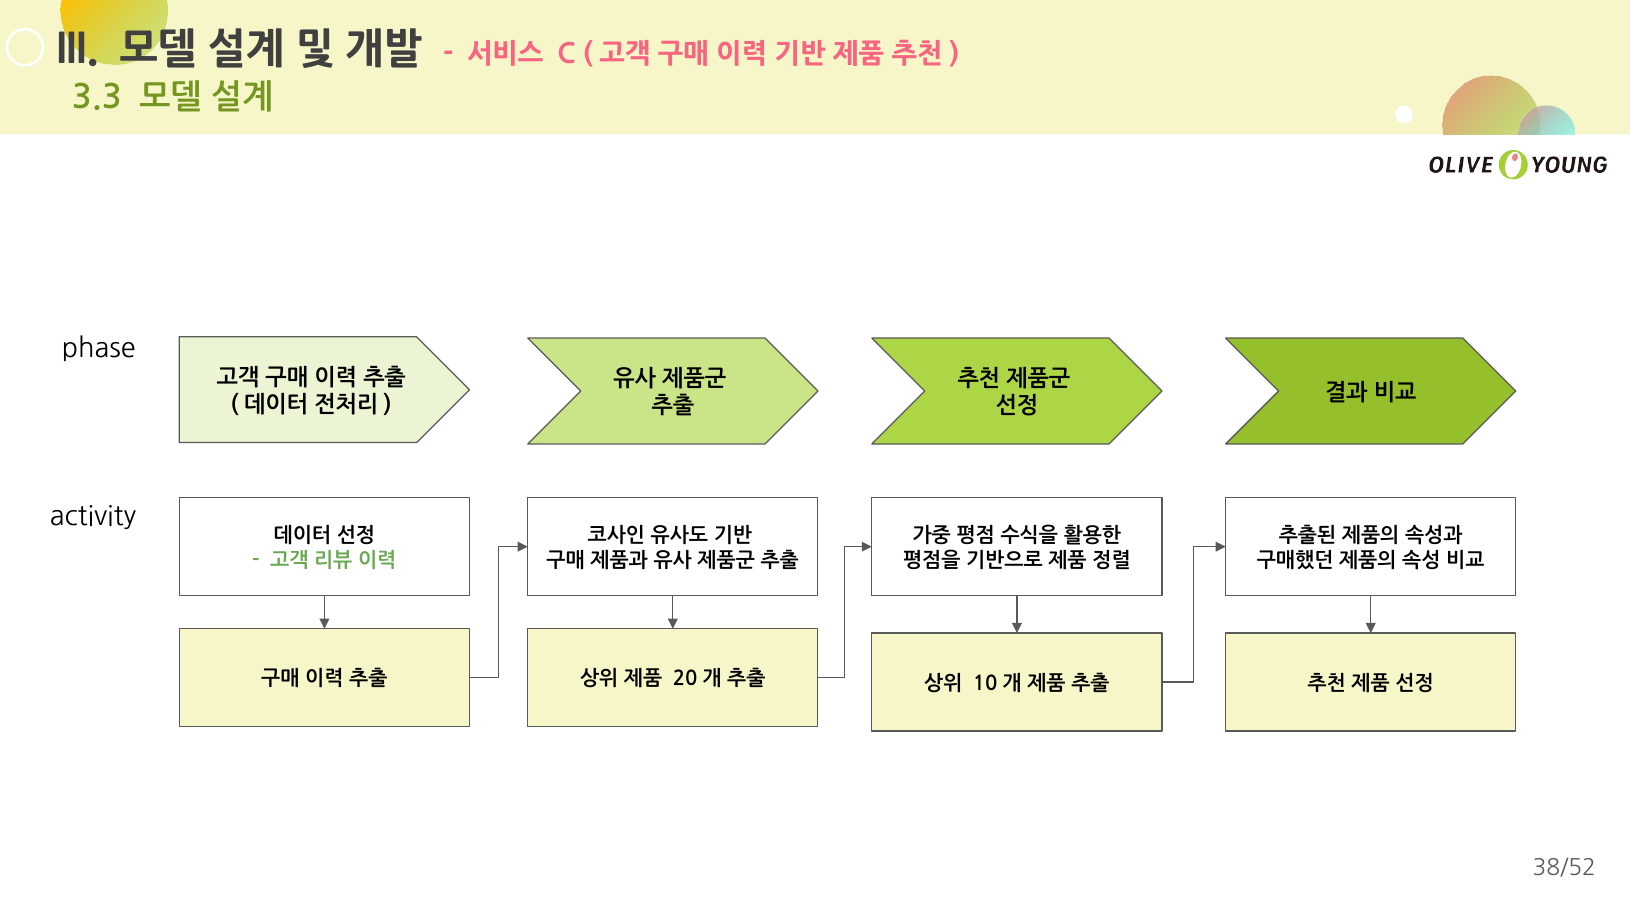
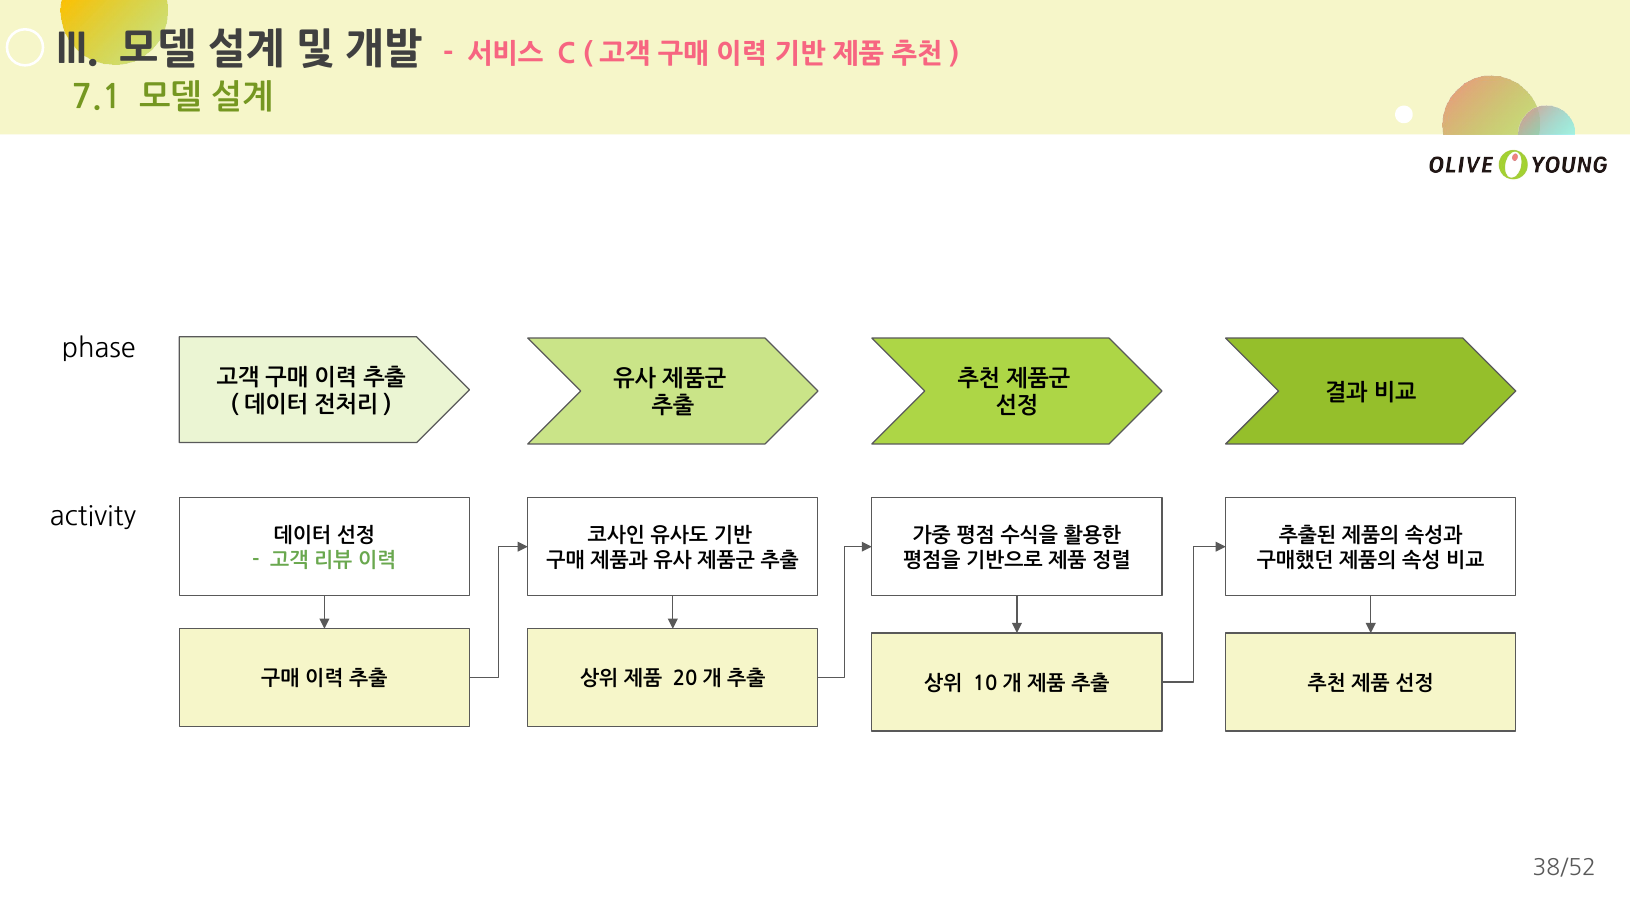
3.3: 3.3 -> 7.1 (97, 98)
